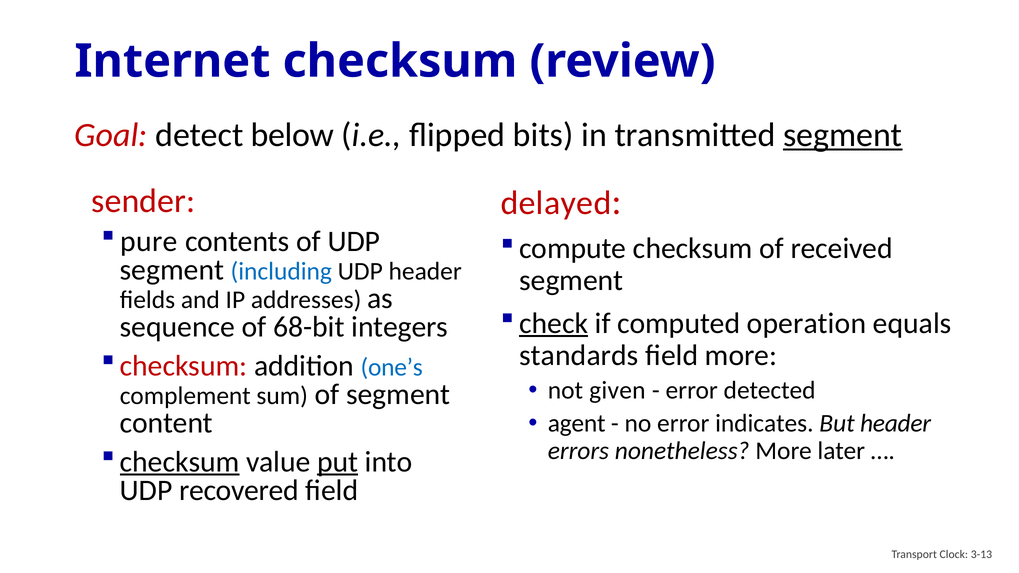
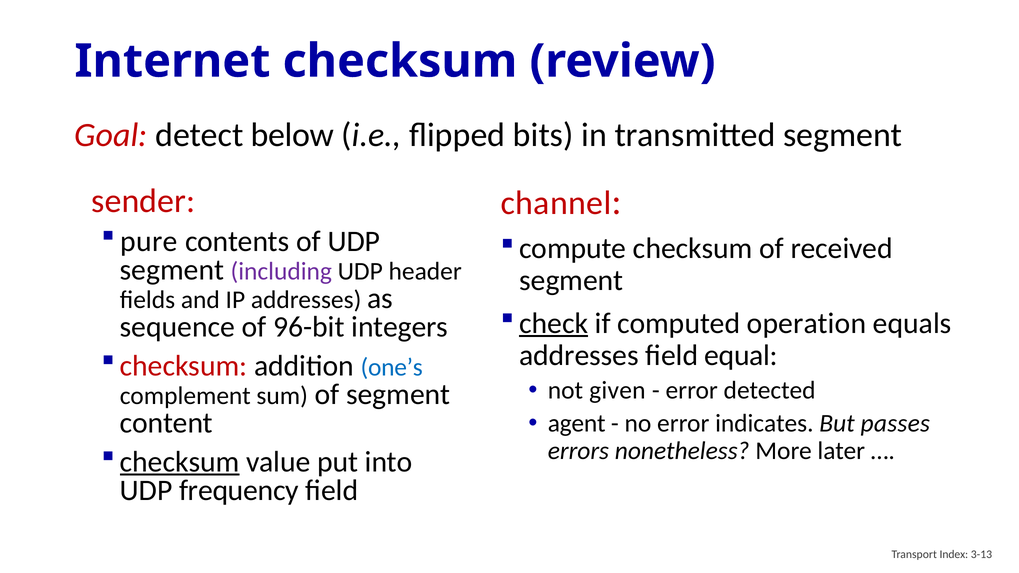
segment underline: present -> none (843, 135)
delayed: delayed -> channel (556, 203)
including colour: blue -> purple (281, 271)
68-bit: 68-bit -> 96-bit (309, 327)
standards: standards -> addresses (579, 355)
field more: more -> equal (741, 355)
But header: header -> passes (895, 423)
put underline: present -> none (338, 462)
recovered: recovered -> frequency (239, 490)
Clock: Clock -> Index (954, 554)
